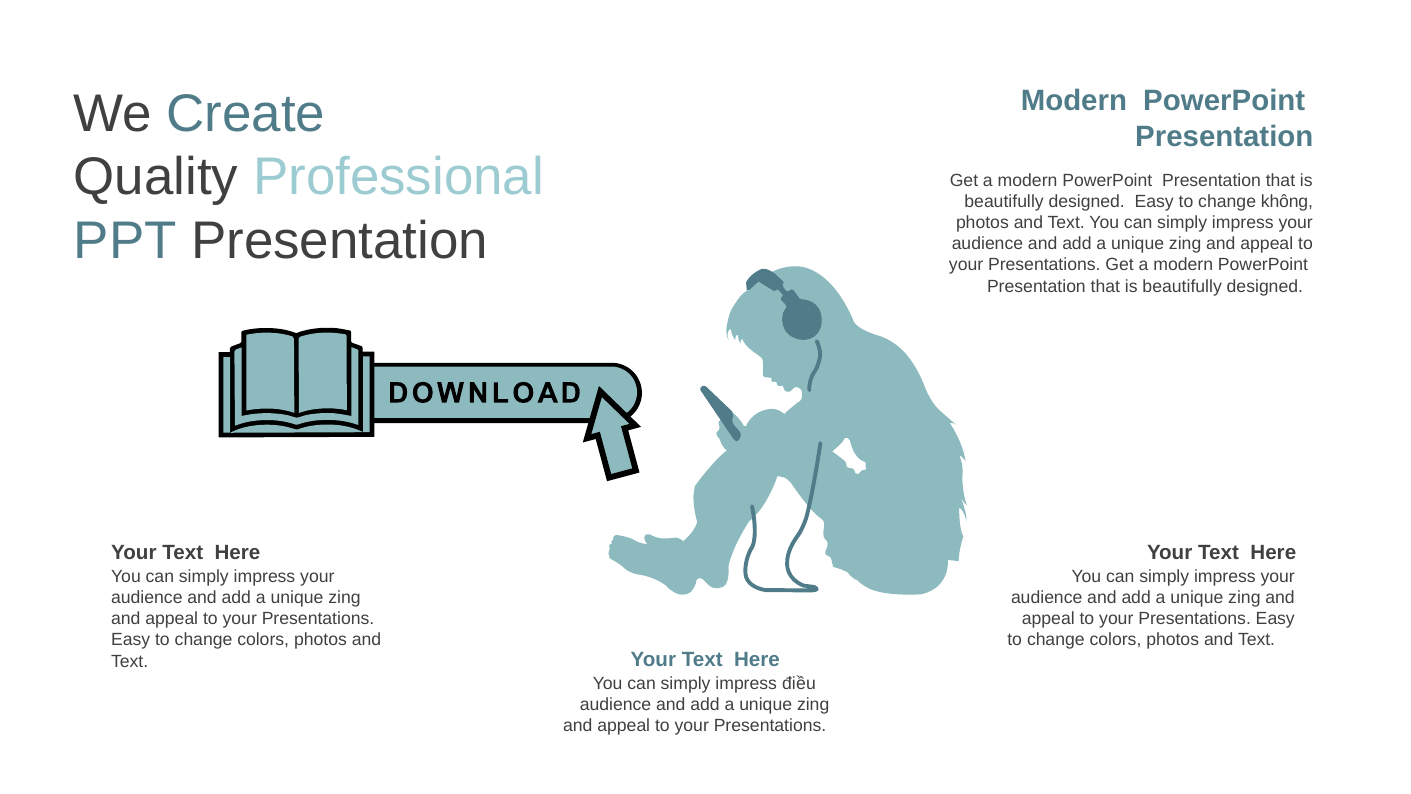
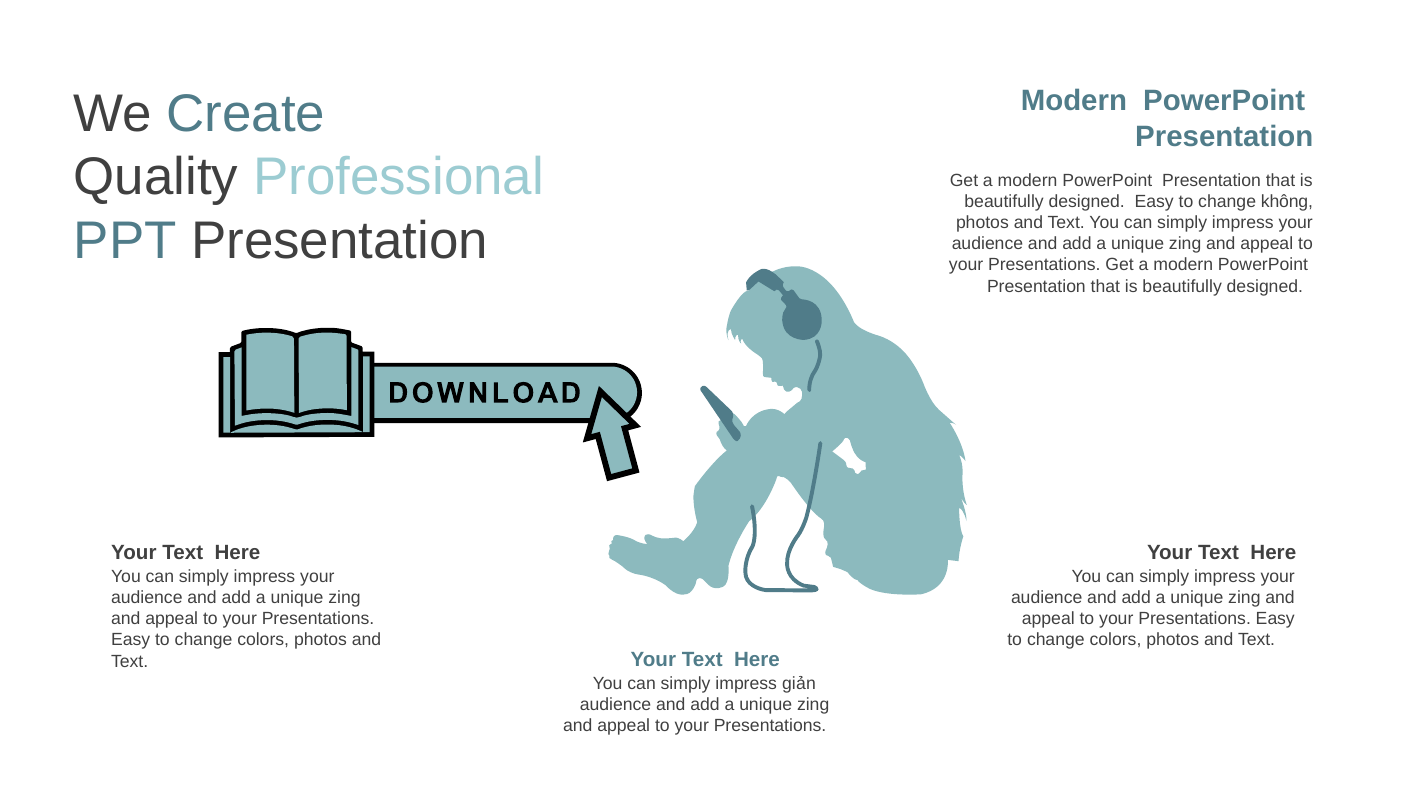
điều: điều -> giản (799, 683)
